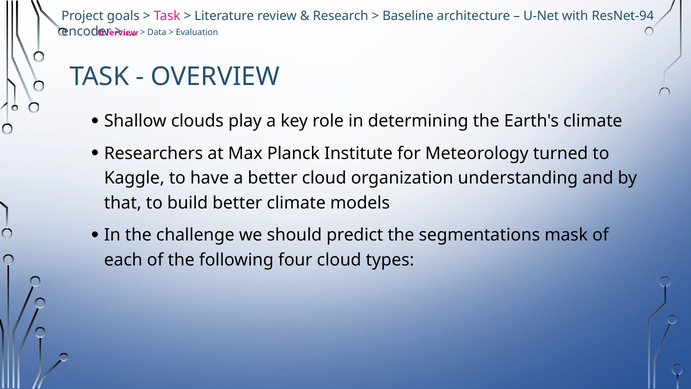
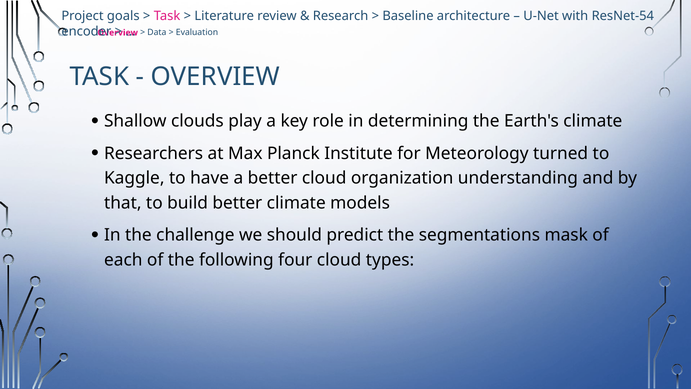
ResNet-94: ResNet-94 -> ResNet-54 (623, 16)
